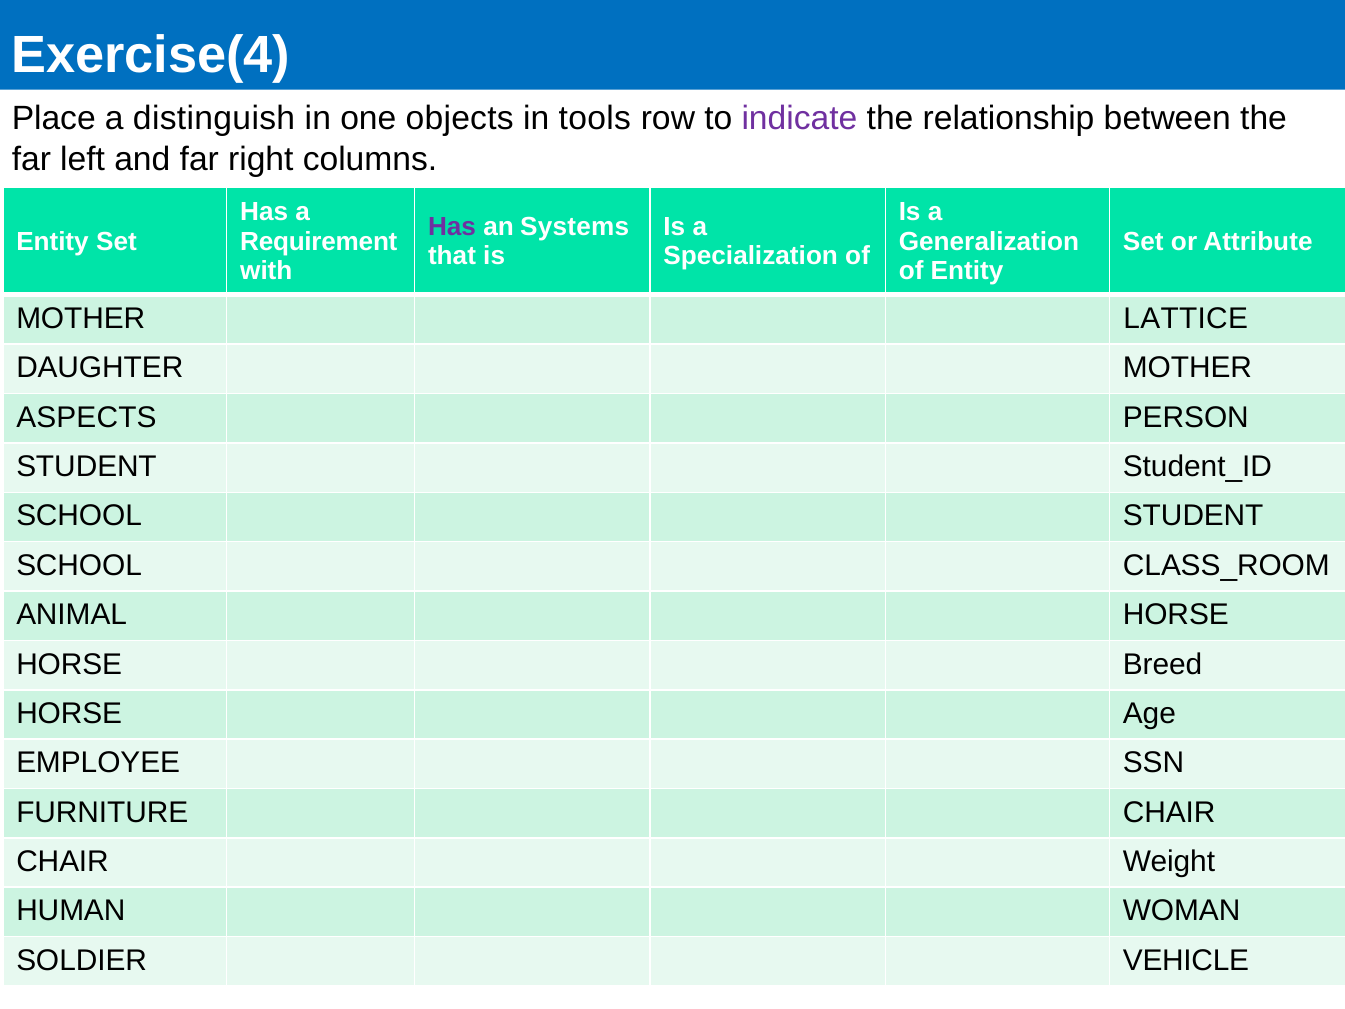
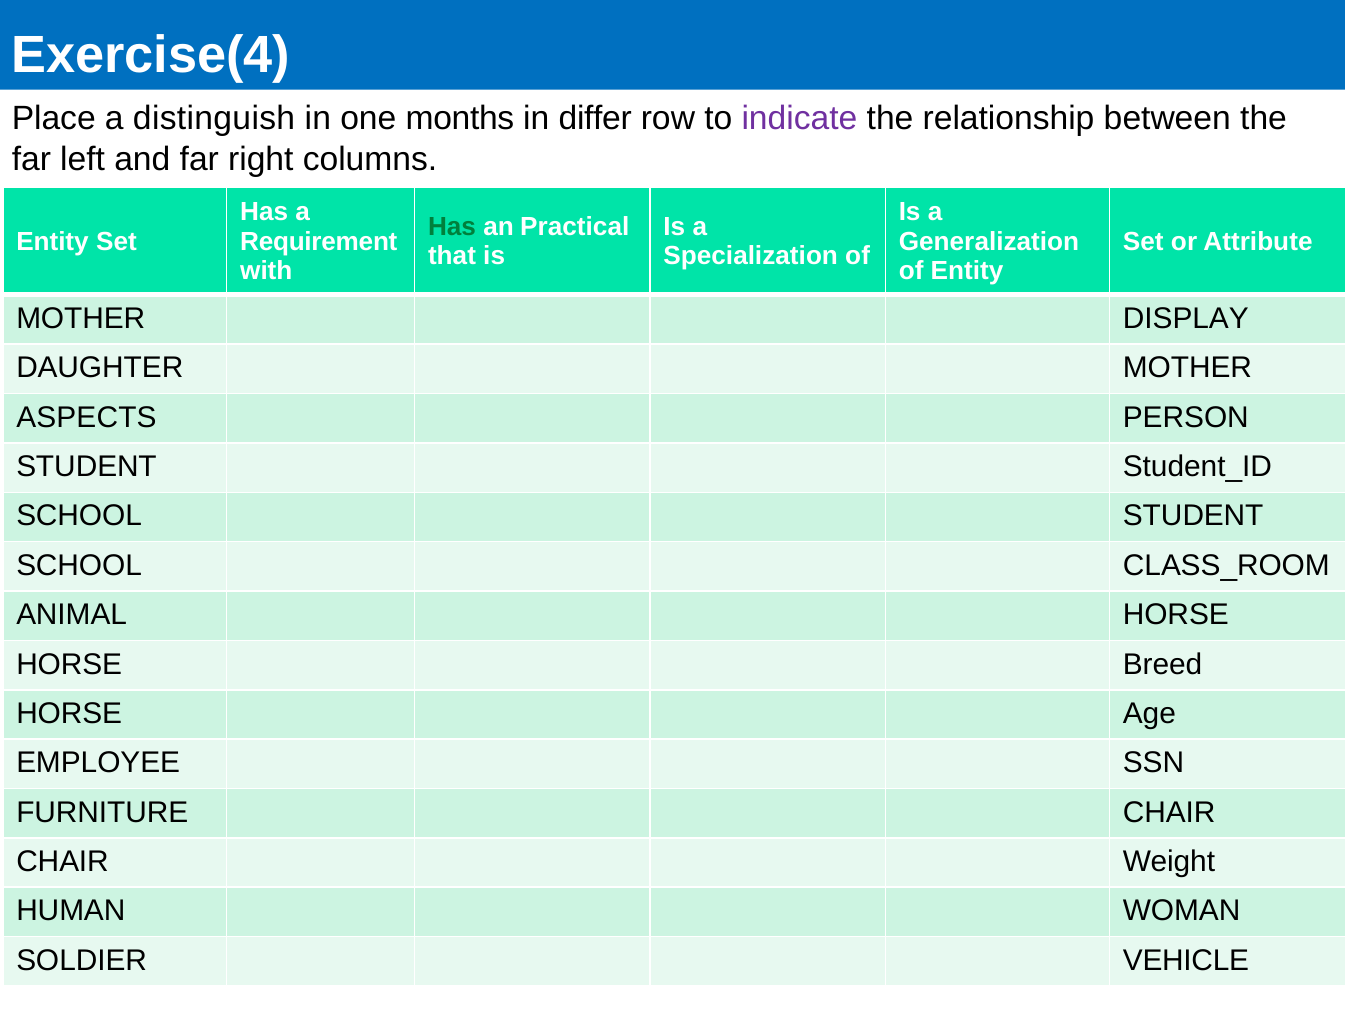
objects: objects -> months (460, 119)
tools: tools -> differ (595, 119)
Has colour: purple -> green (452, 227)
Systems: Systems -> Practical (575, 227)
LATTICE: LATTICE -> DISPLAY (1186, 319)
